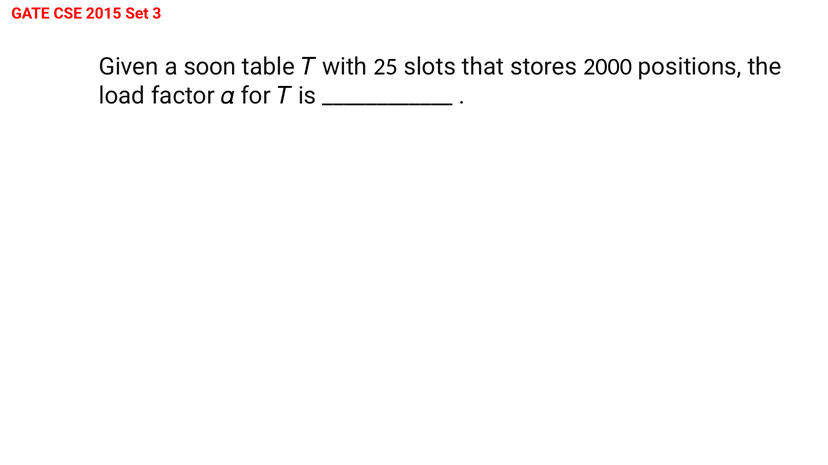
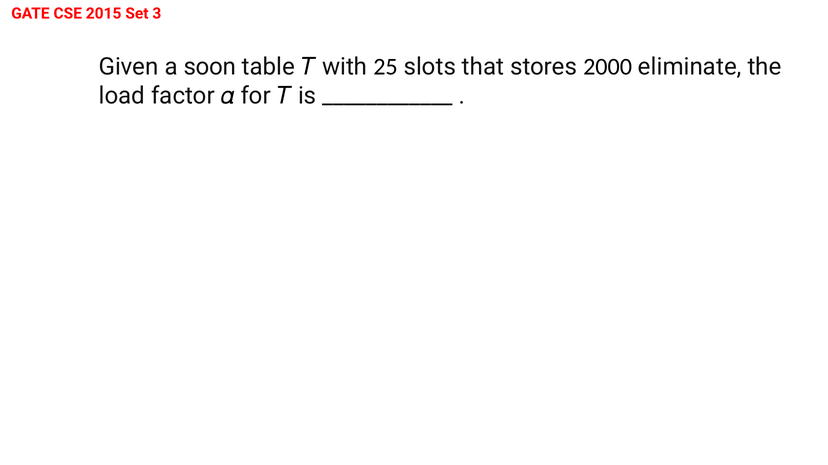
positions: positions -> eliminate (690, 67)
